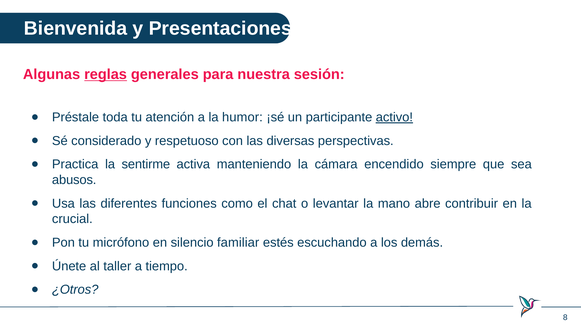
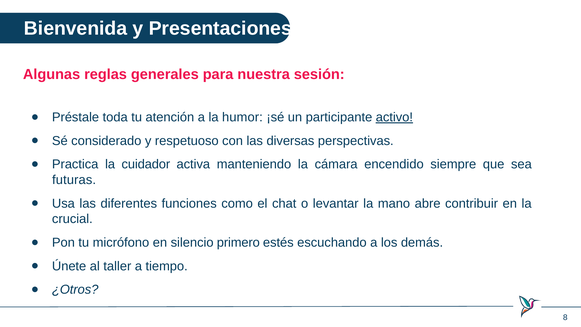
reglas underline: present -> none (106, 74)
sentirme: sentirme -> cuidador (146, 164)
abusos: abusos -> futuras (74, 180)
familiar: familiar -> primero (238, 242)
